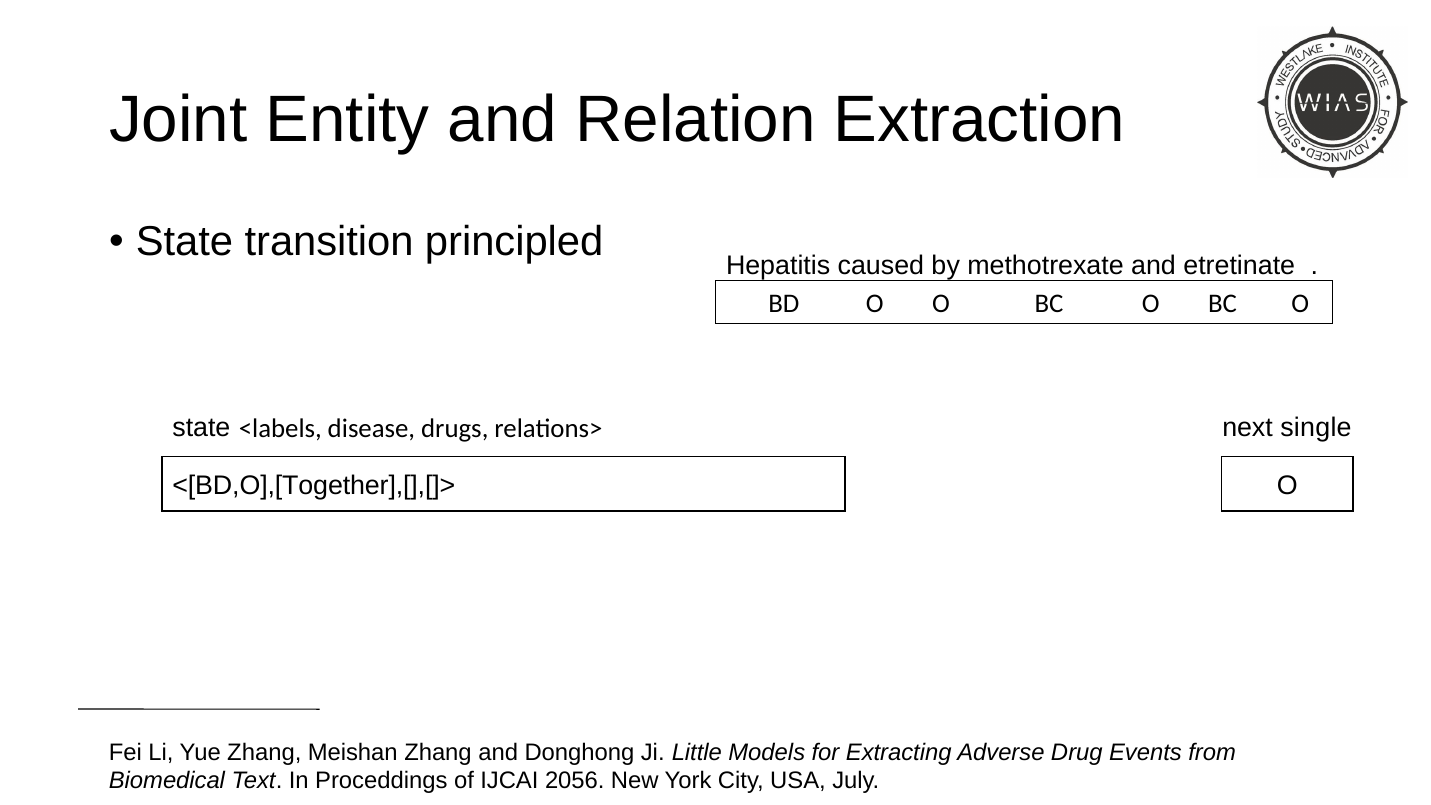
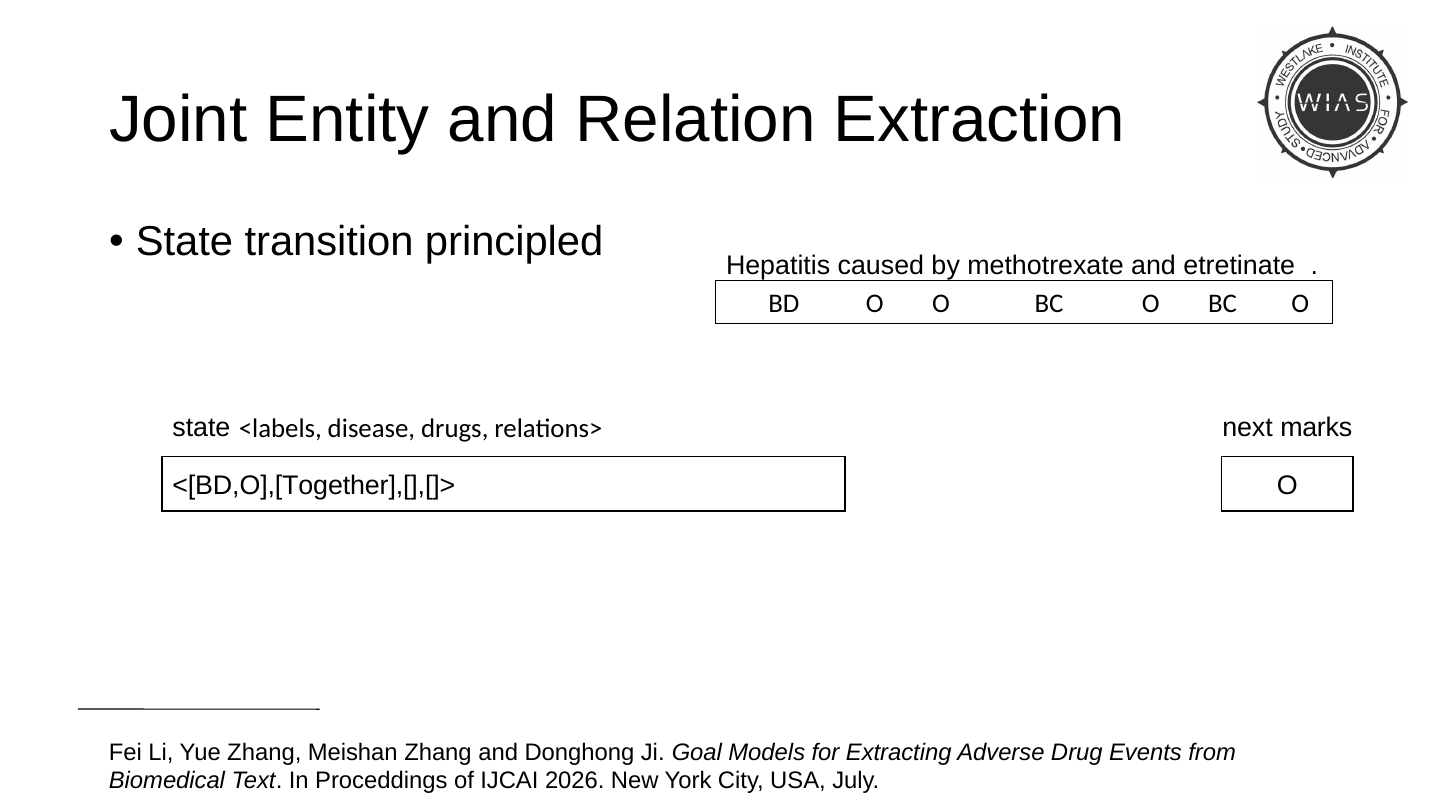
single: single -> marks (1316, 428)
Little: Little -> Goal (697, 752)
2056: 2056 -> 2026 (575, 781)
